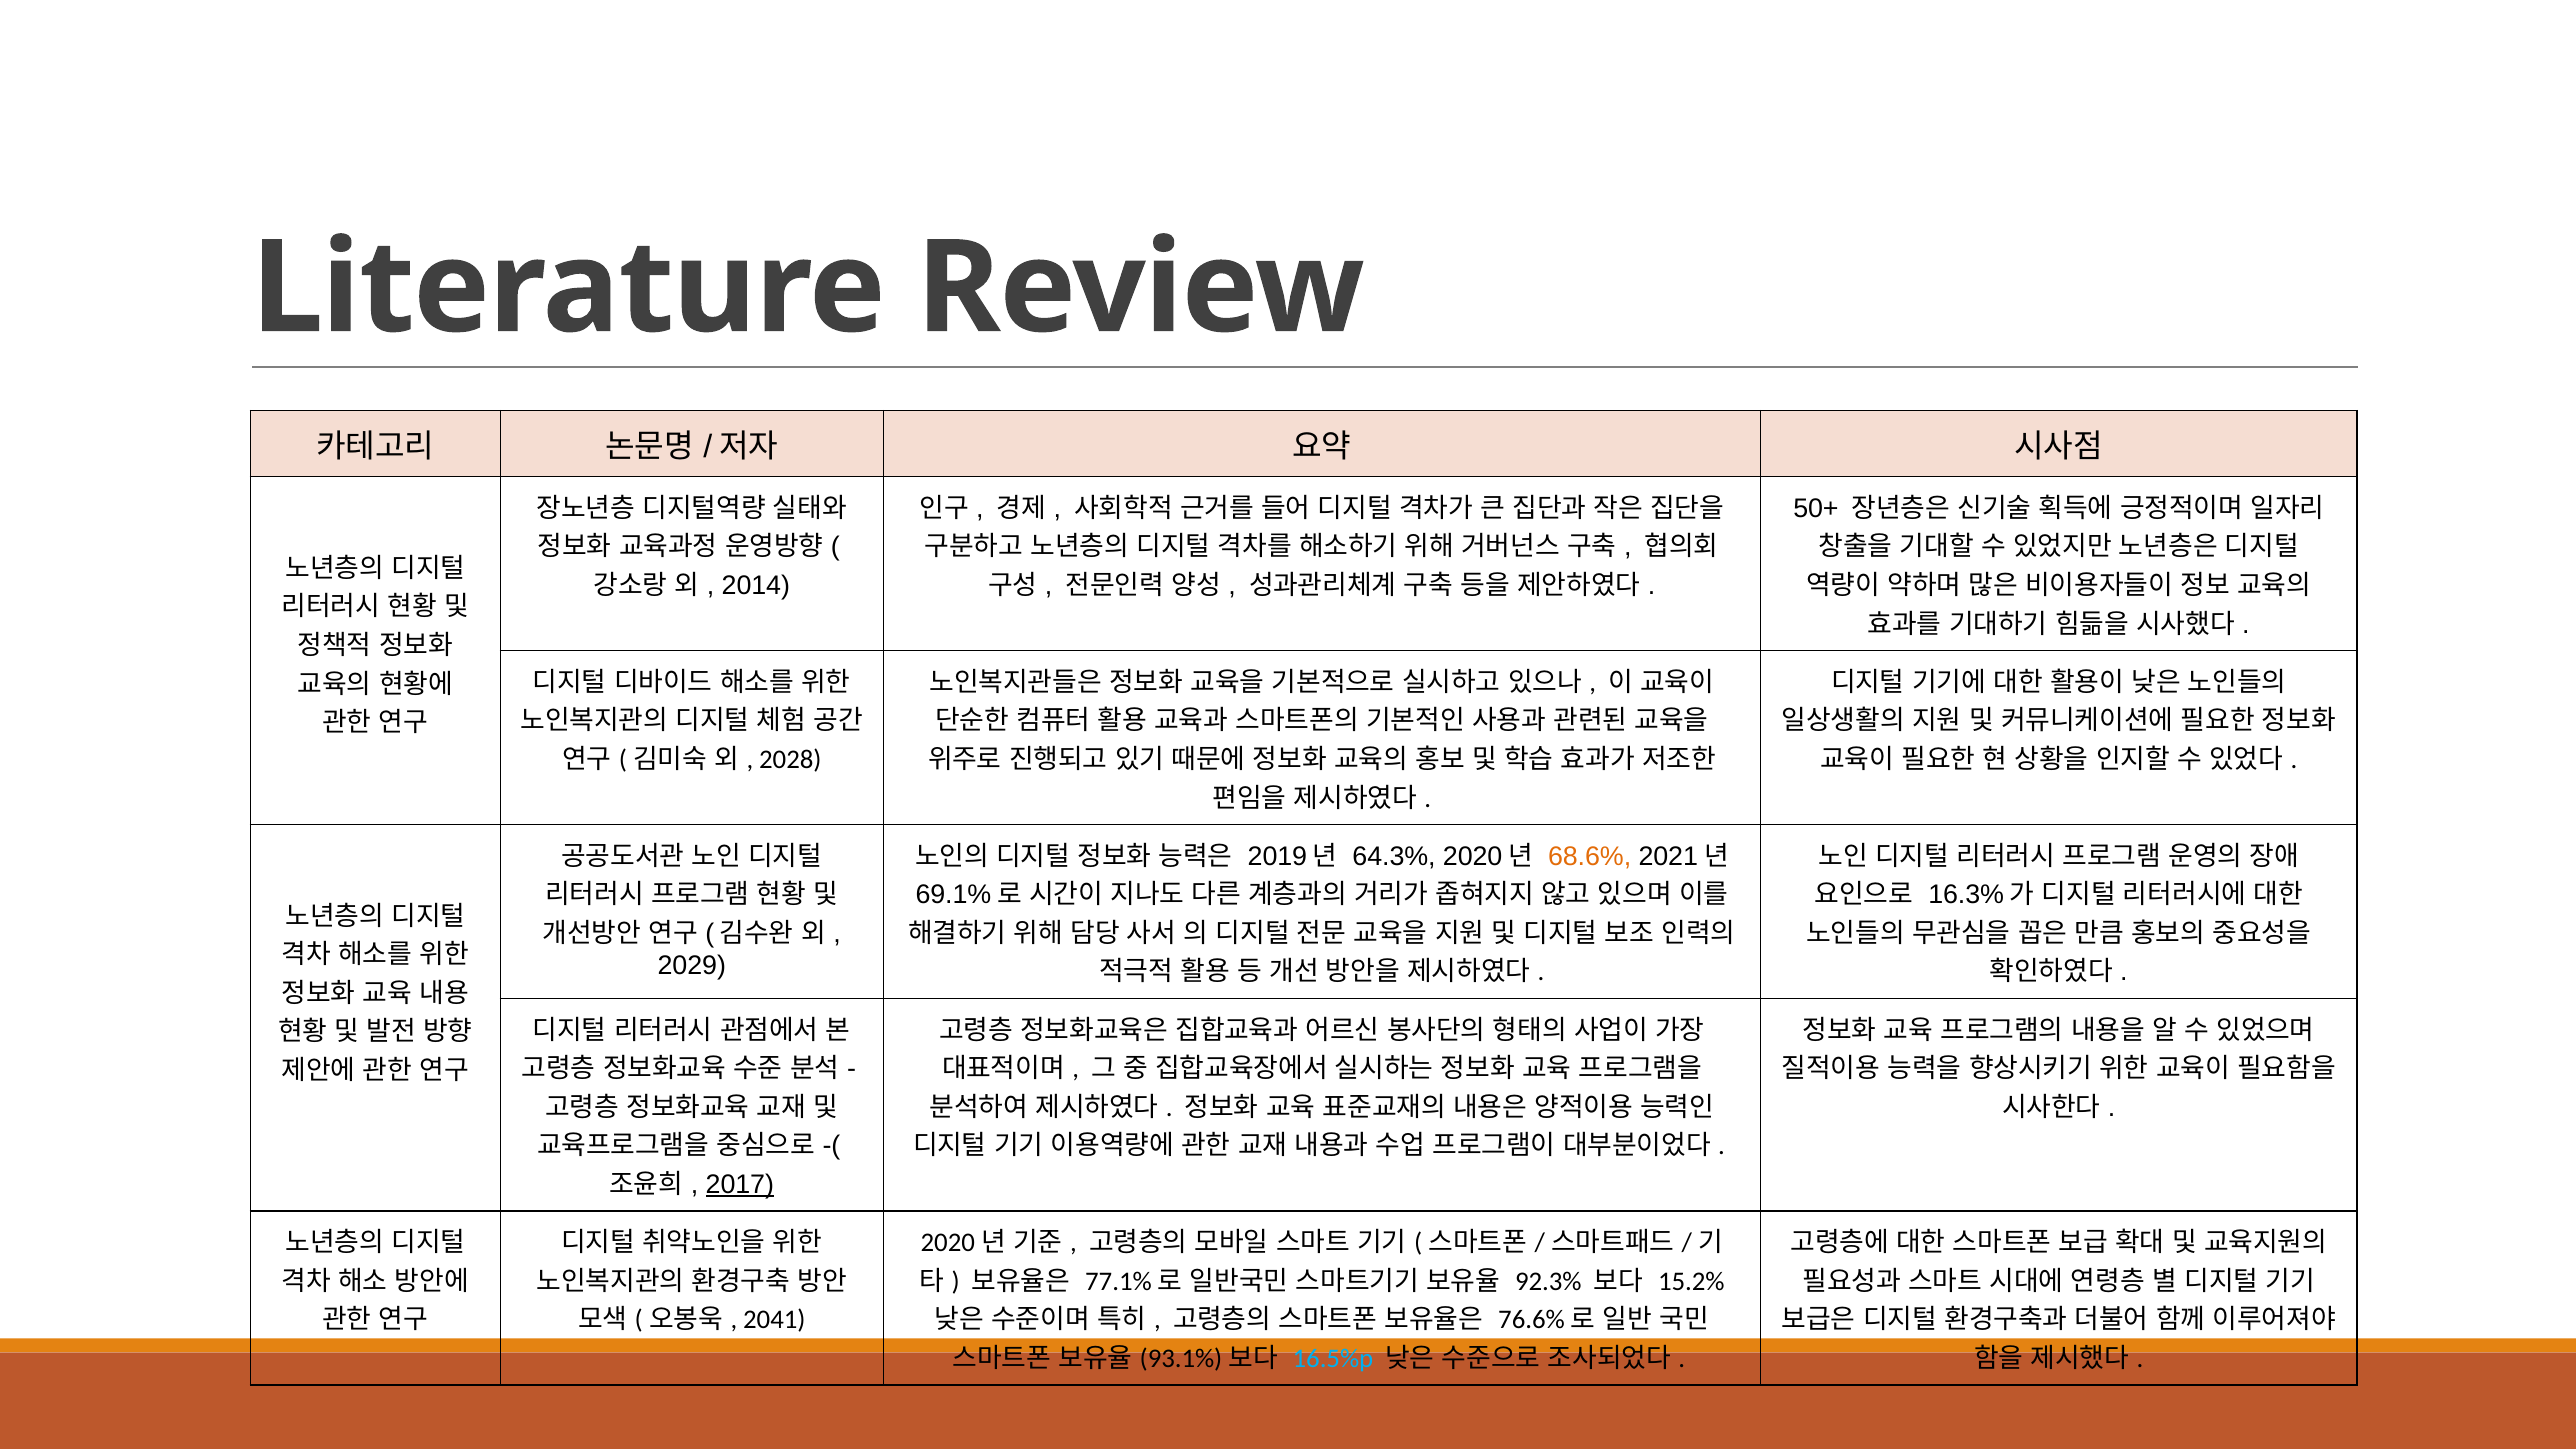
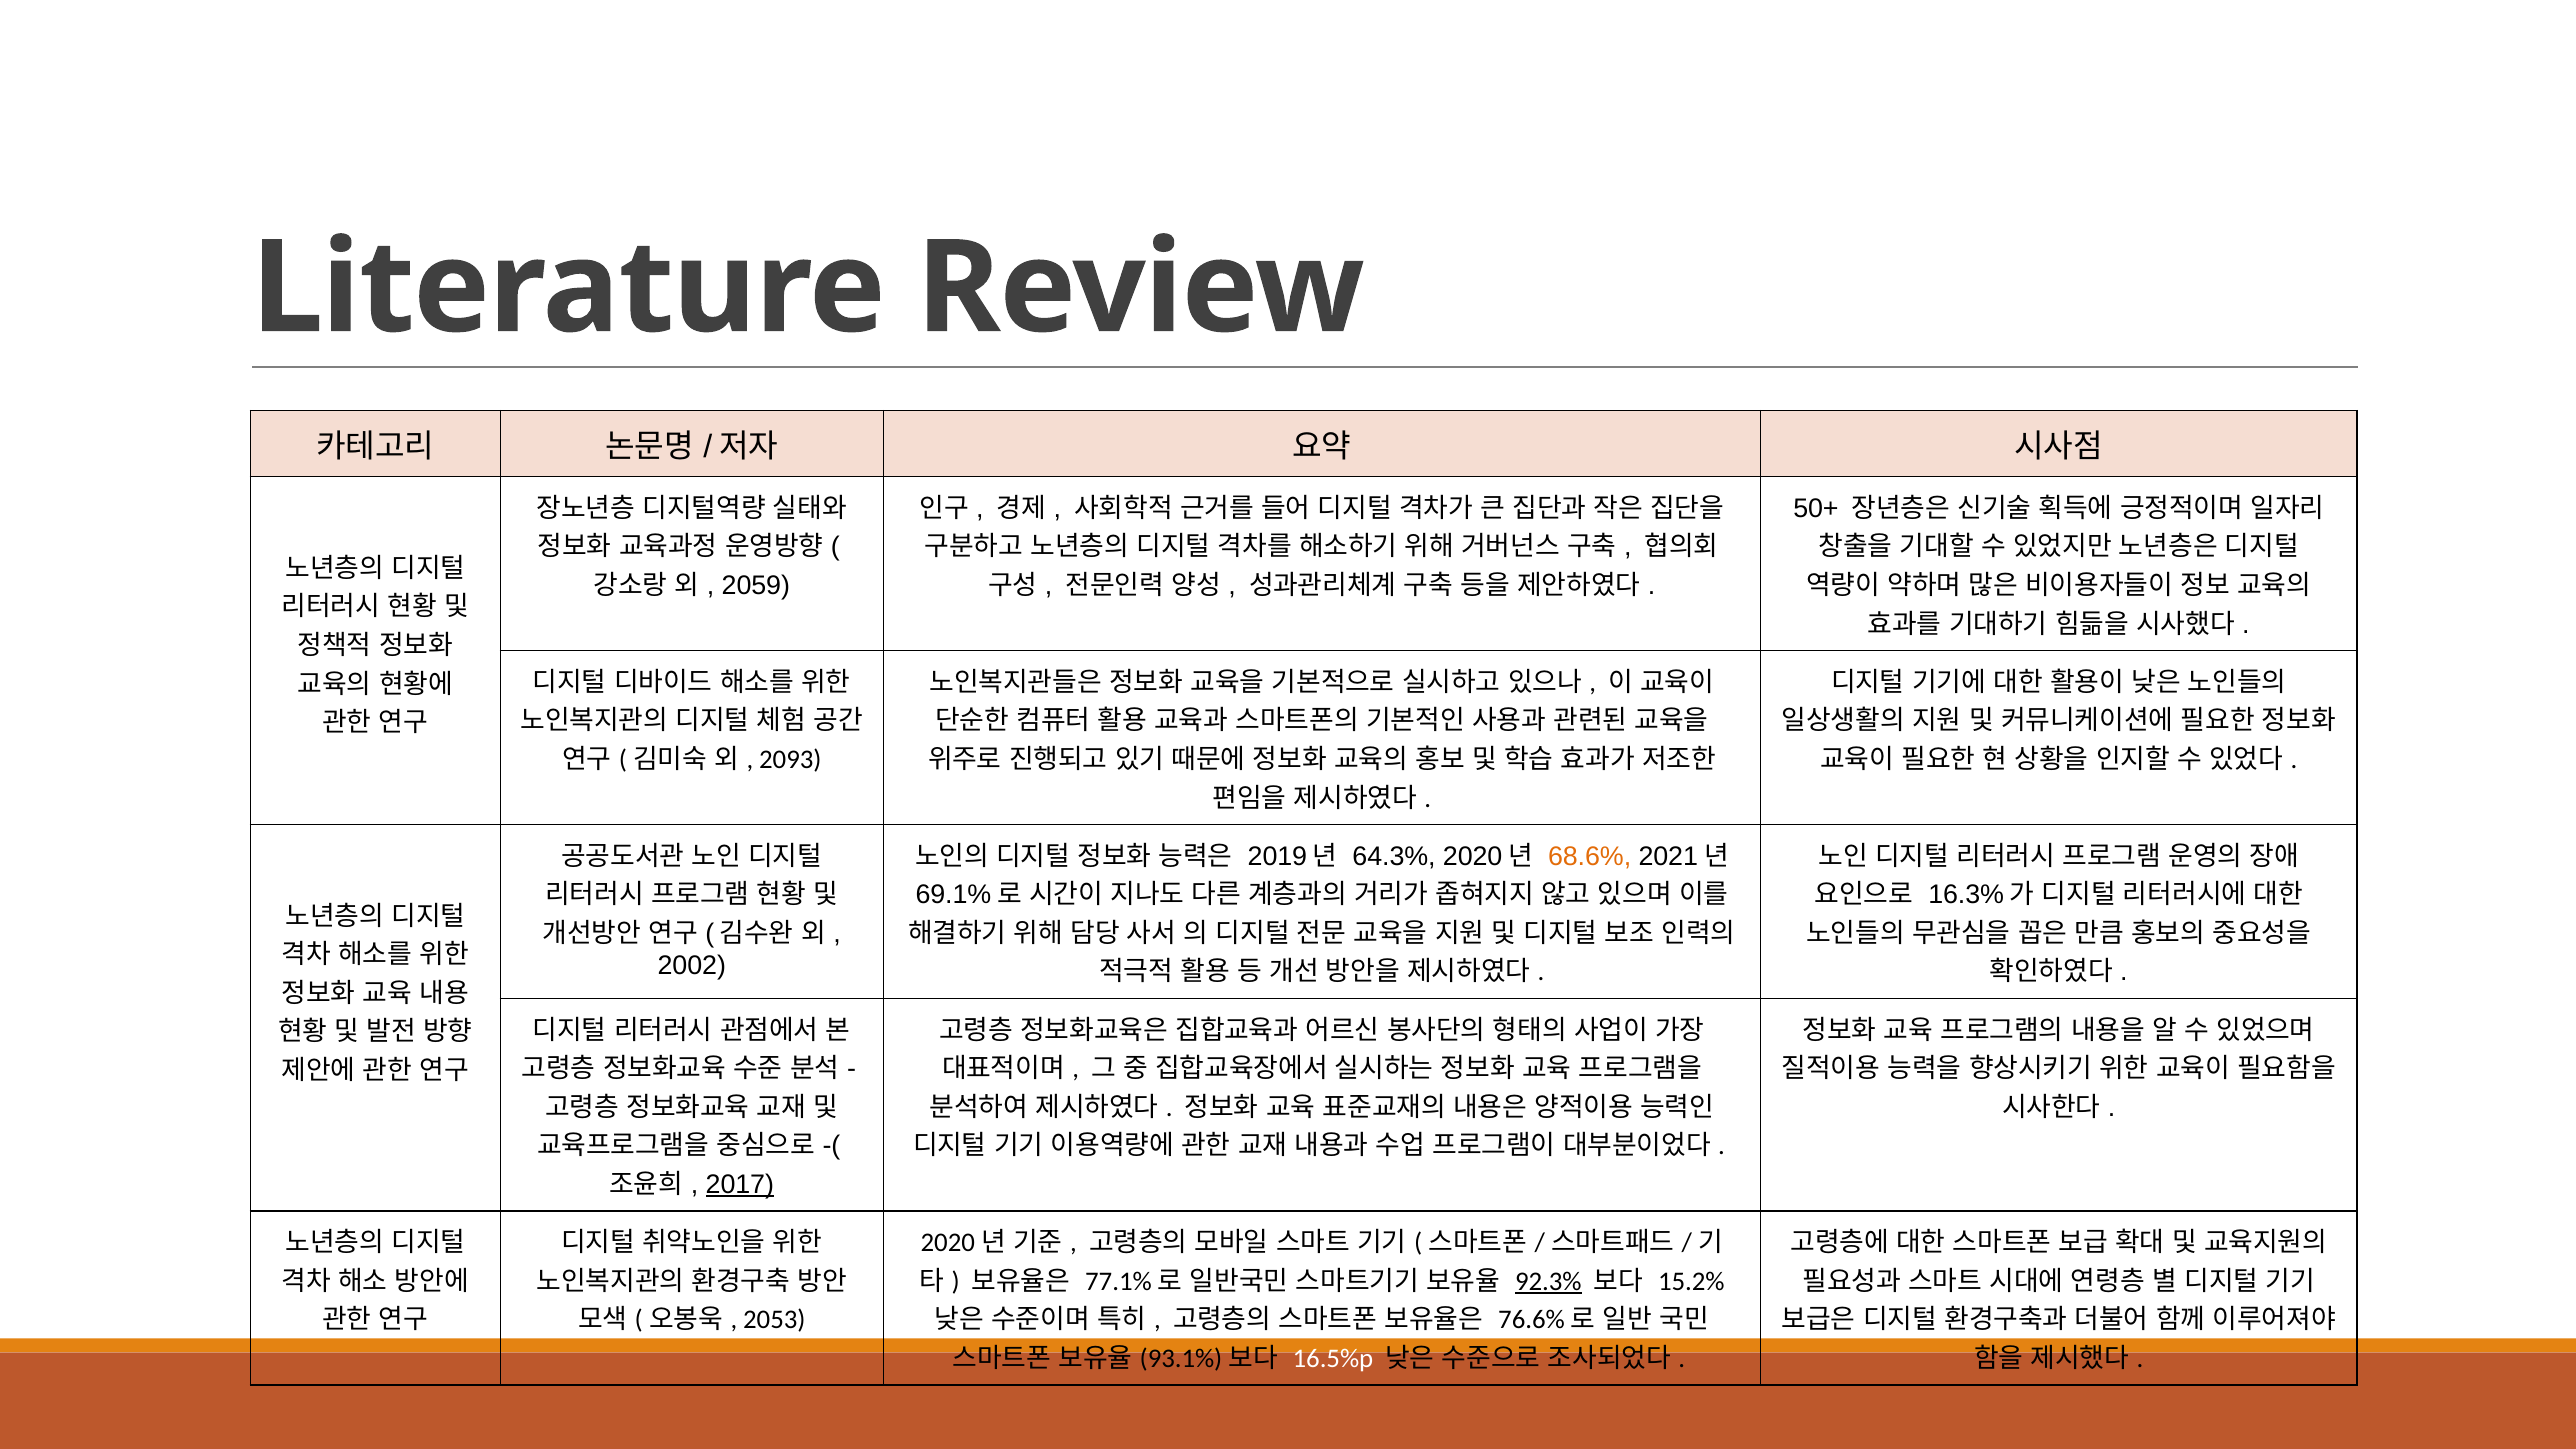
2014: 2014 -> 2059 (756, 586)
2028: 2028 -> 2093 (790, 760)
2029: 2029 -> 2002 (692, 965)
92.3% underline: none -> present (1548, 1281)
2041: 2041 -> 2053 (774, 1320)
16.5%p colour: light blue -> white (1333, 1359)
